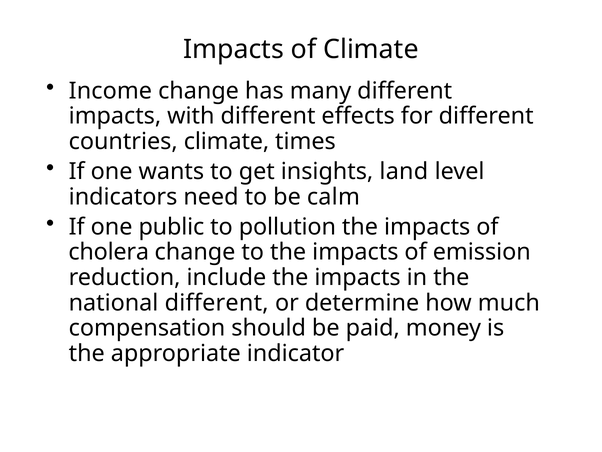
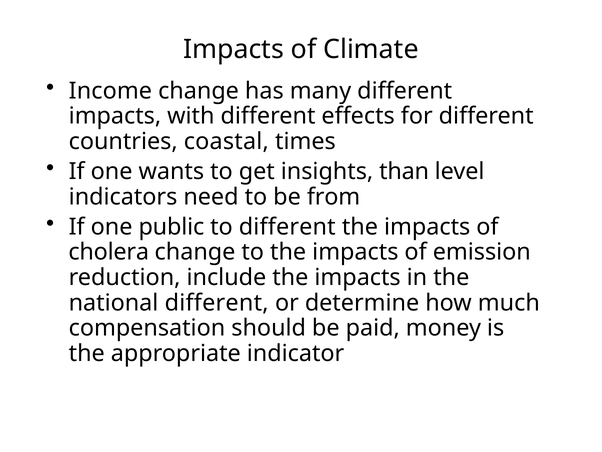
countries climate: climate -> coastal (226, 141)
land: land -> than (404, 171)
calm: calm -> from (334, 197)
to pollution: pollution -> different (287, 227)
